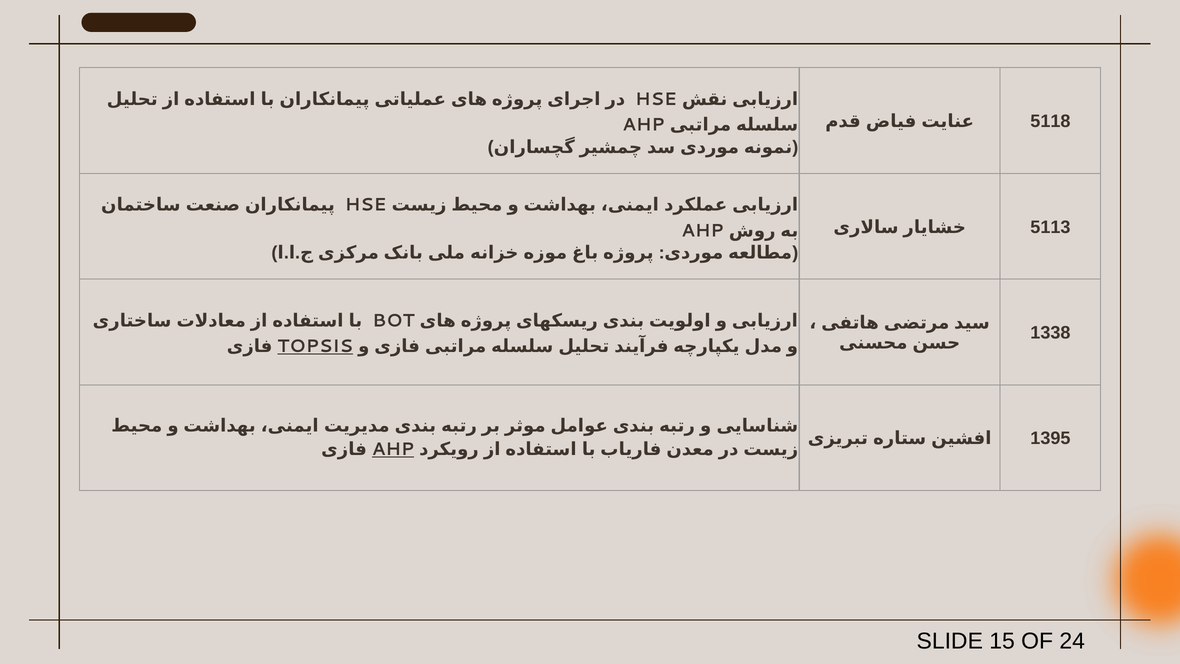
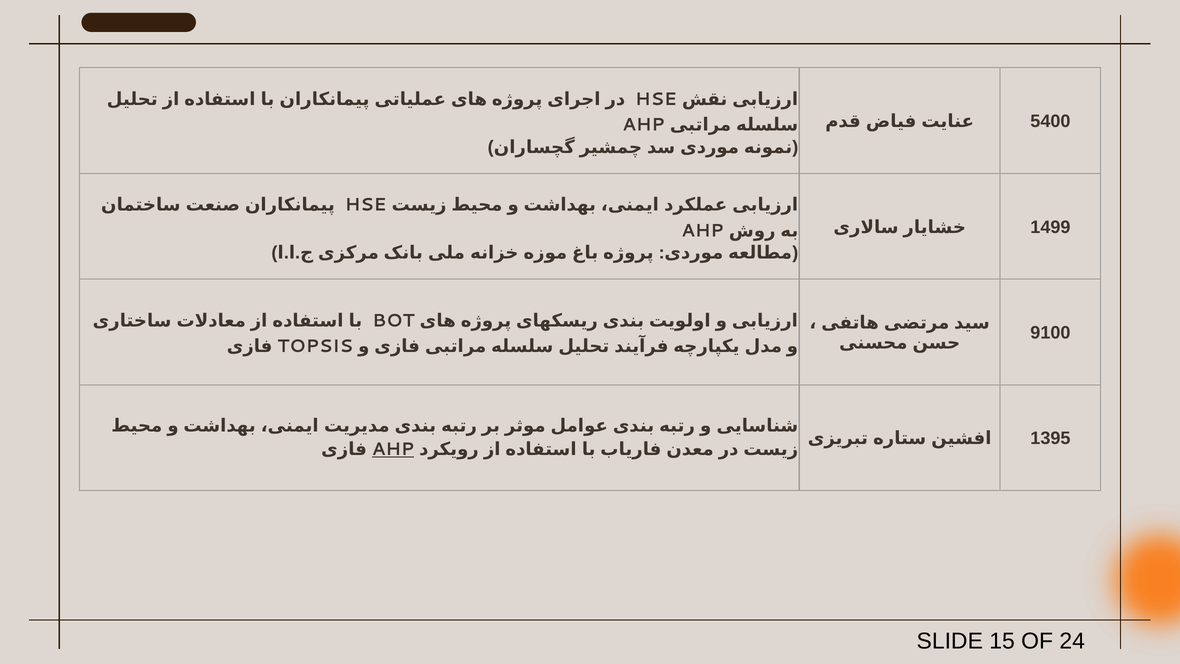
5118: 5118 -> 5400 (1050, 121)
5113: 5113 -> 1499 (1050, 227)
1338: 1338 -> 9100 (1050, 333)
TOPSIS underline: present -> none (315, 346)
